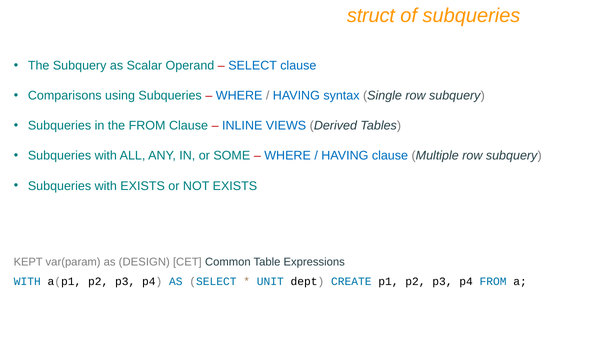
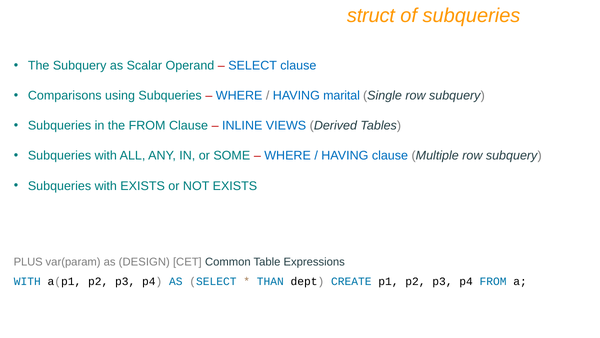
syntax: syntax -> marital (342, 96)
KEPT: KEPT -> PLUS (28, 262)
UNIT: UNIT -> THAN (270, 281)
